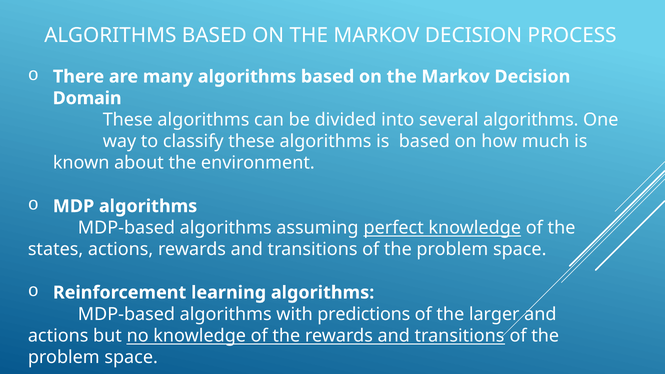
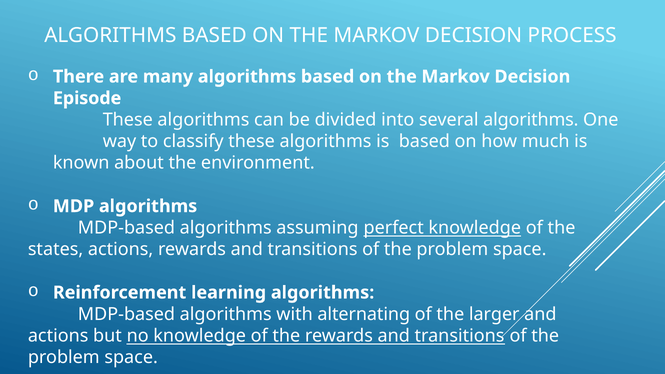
Domain: Domain -> Episode (87, 98)
predictions: predictions -> alternating (364, 314)
